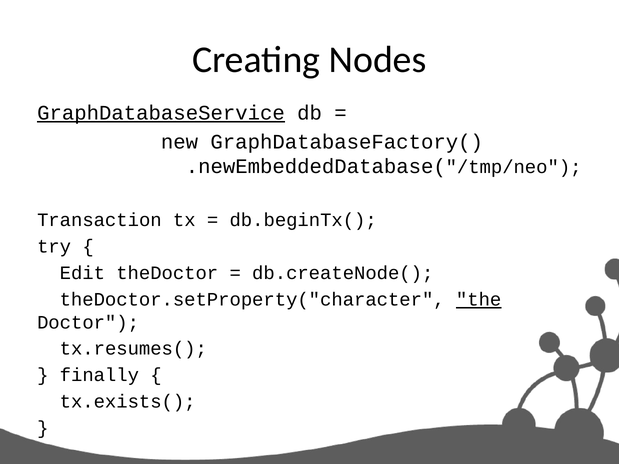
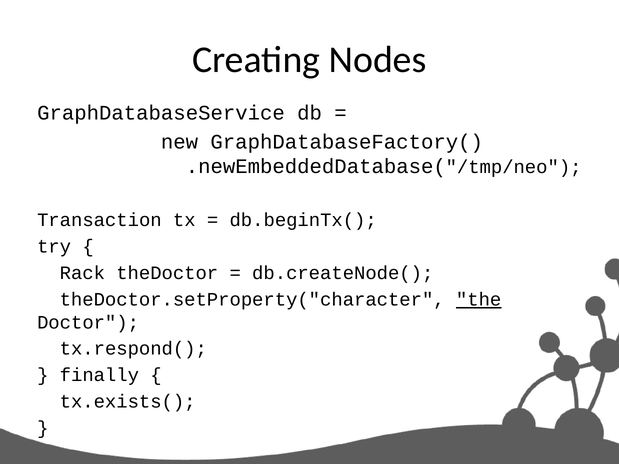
GraphDatabaseService underline: present -> none (161, 113)
Edit: Edit -> Rack (82, 273)
tx.resumes(: tx.resumes( -> tx.respond( (133, 349)
